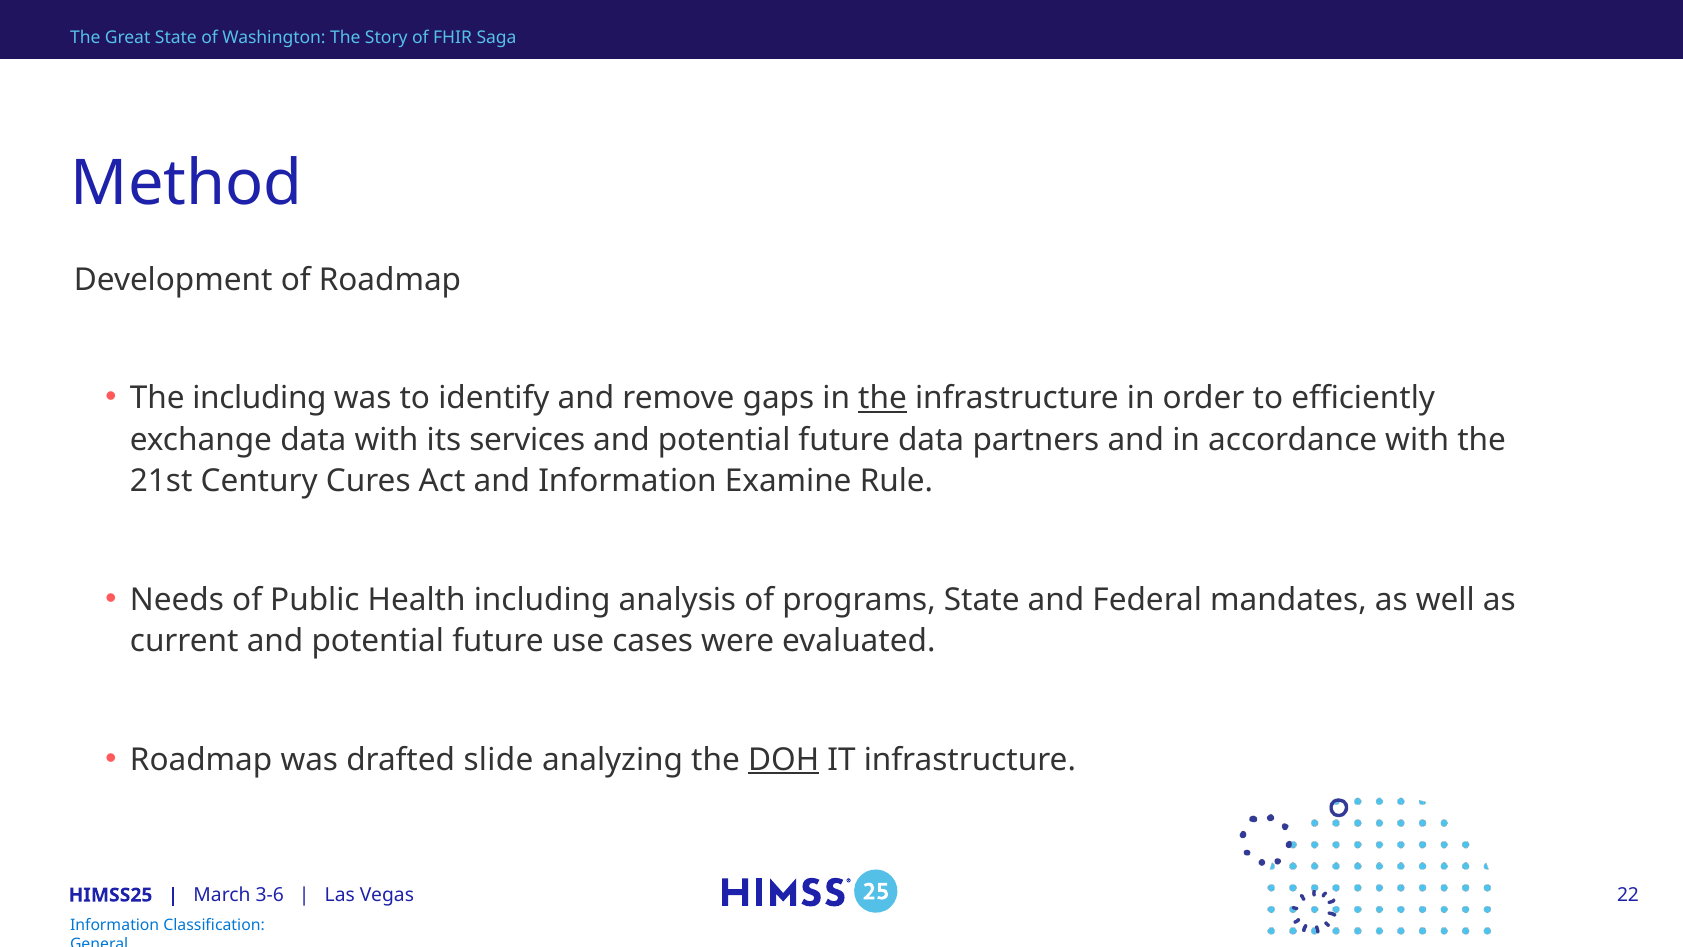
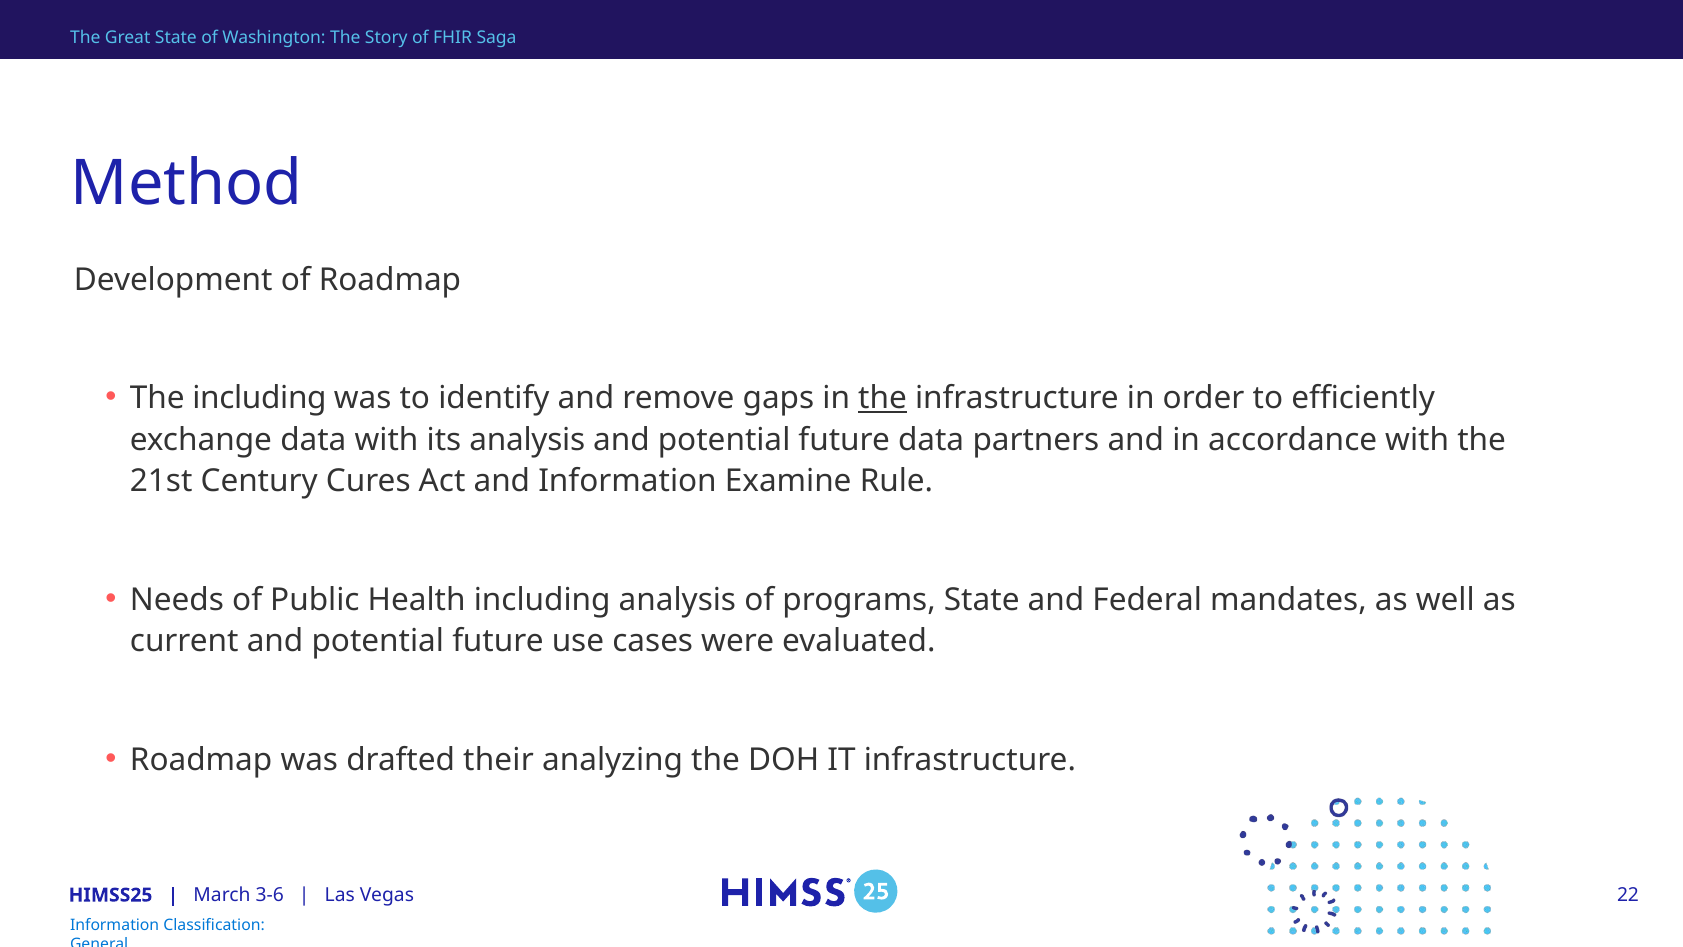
its services: services -> analysis (527, 440)
slide: slide -> their (499, 759)
DOH underline: present -> none (784, 759)
